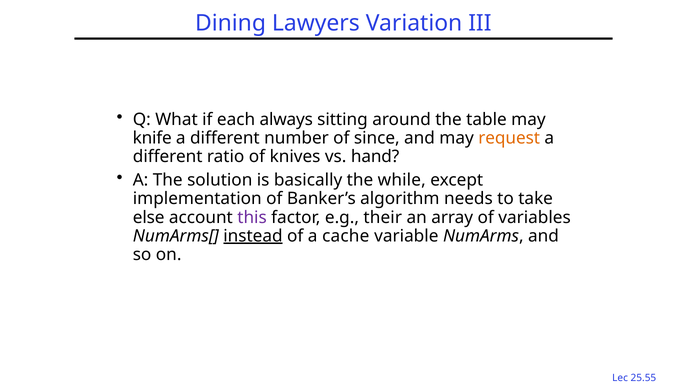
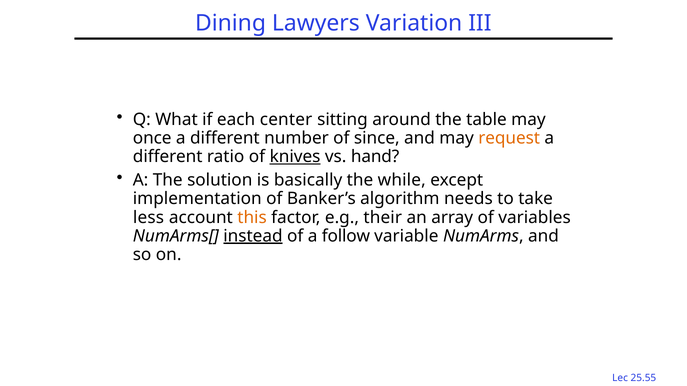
always: always -> center (286, 120)
knife: knife -> once (152, 138)
knives underline: none -> present (295, 157)
else: else -> less (149, 218)
this colour: purple -> orange (252, 218)
cache: cache -> follow (346, 236)
